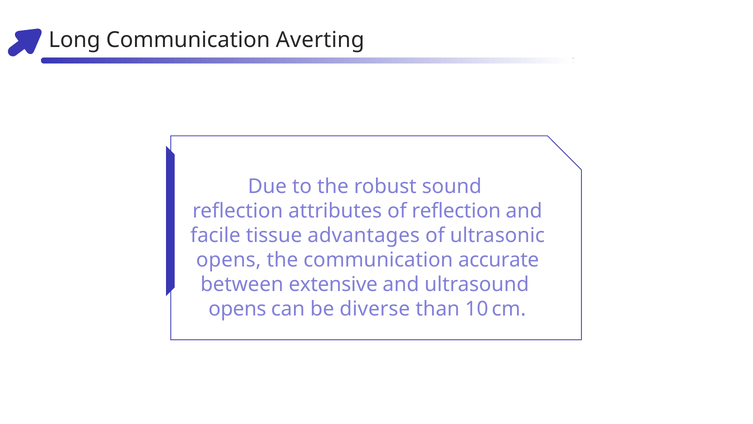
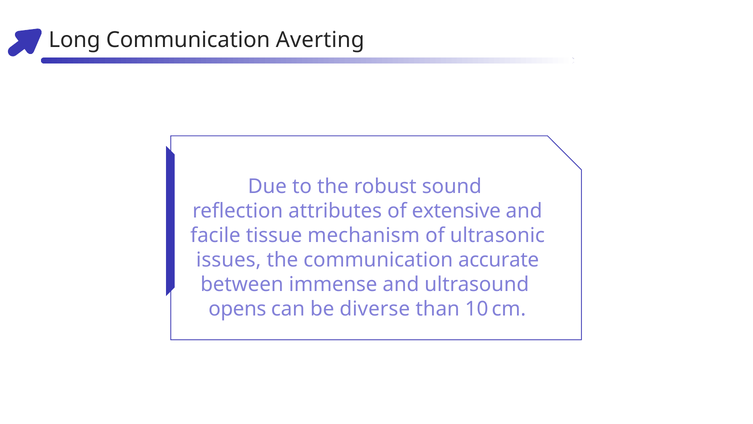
of reflection: reflection -> extensive (456, 211)
advantages: advantages -> mechanism (364, 235)
opens: opens -> issues (229, 260)
extensive: extensive -> immense (333, 284)
